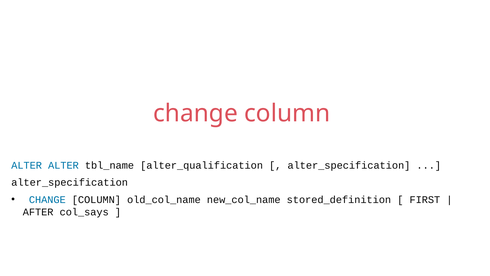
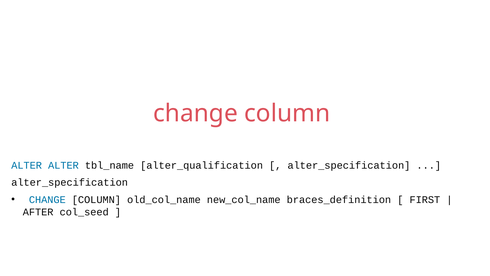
stored_definition: stored_definition -> braces_definition (339, 200)
col_says: col_says -> col_seed (84, 212)
